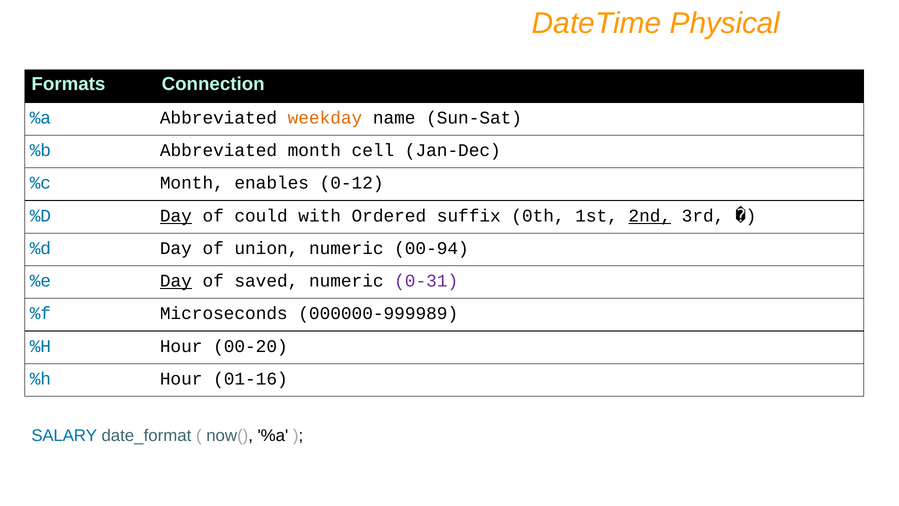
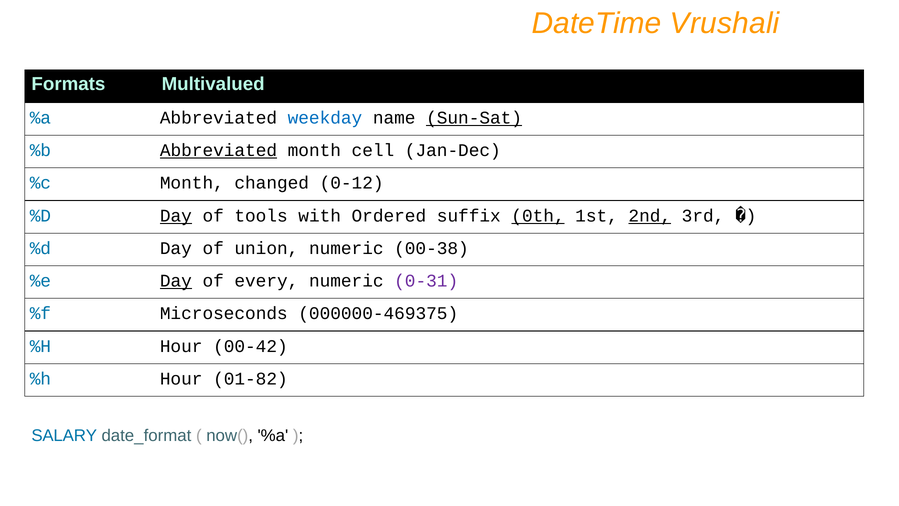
Physical: Physical -> Vrushali (725, 23)
Connection: Connection -> Multivalued (213, 84)
weekday colour: orange -> blue (325, 118)
Sun-Sat underline: none -> present (474, 118)
Abbreviated underline: none -> present (219, 150)
enables: enables -> changed (272, 183)
could: could -> tools (261, 216)
0th underline: none -> present (538, 216)
00-94: 00-94 -> 00-38 (431, 248)
saved: saved -> every (266, 281)
000000-999989: 000000-999989 -> 000000-469375 (378, 313)
00-20: 00-20 -> 00-42 (250, 346)
01-16: 01-16 -> 01-82 (250, 379)
